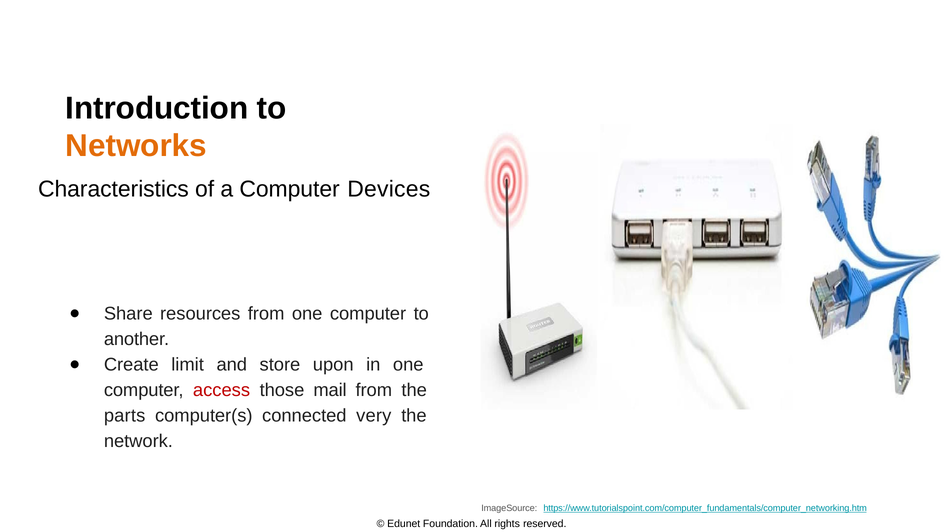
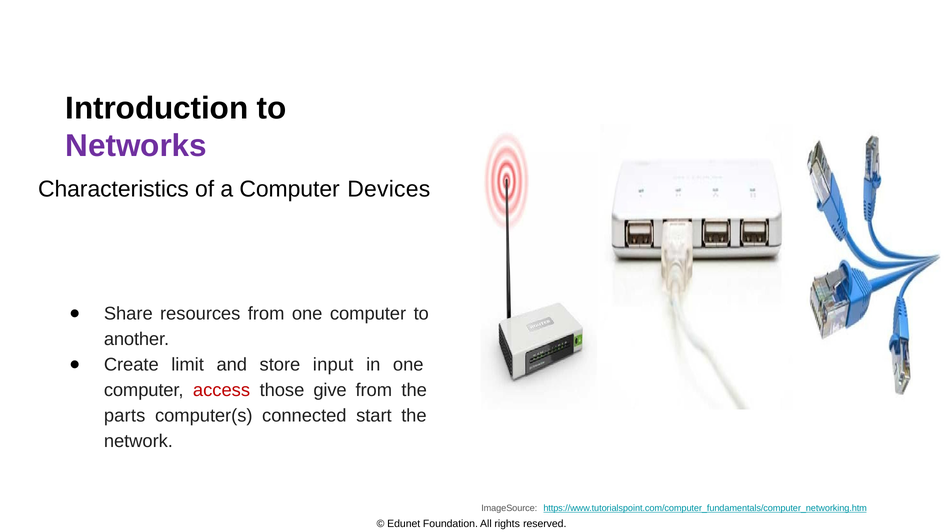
Networks colour: orange -> purple (136, 146)
upon: upon -> input (333, 364)
mail: mail -> give (330, 390)
very: very -> start (374, 415)
